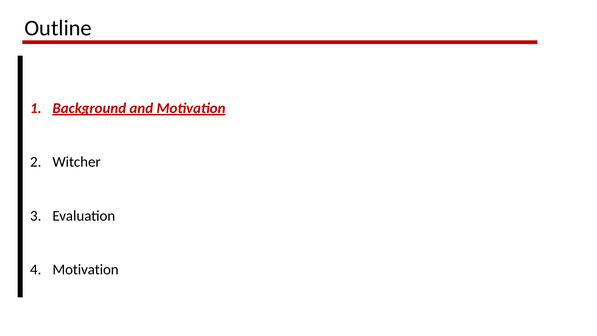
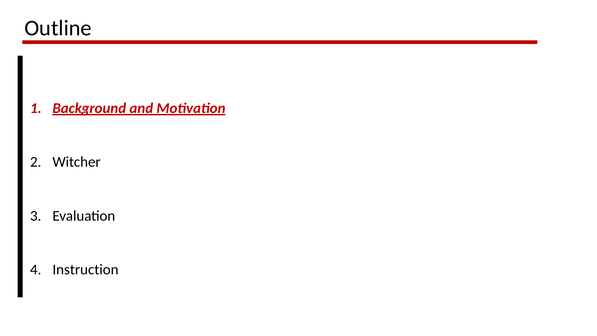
Motivation: Motivation -> Instruction (85, 269)
